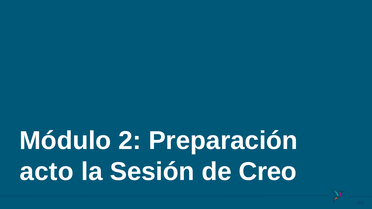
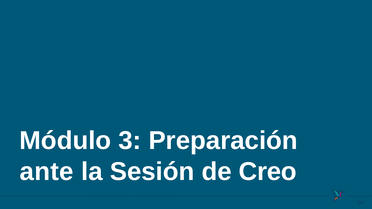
2: 2 -> 3 (130, 141)
acto: acto -> ante (47, 172)
